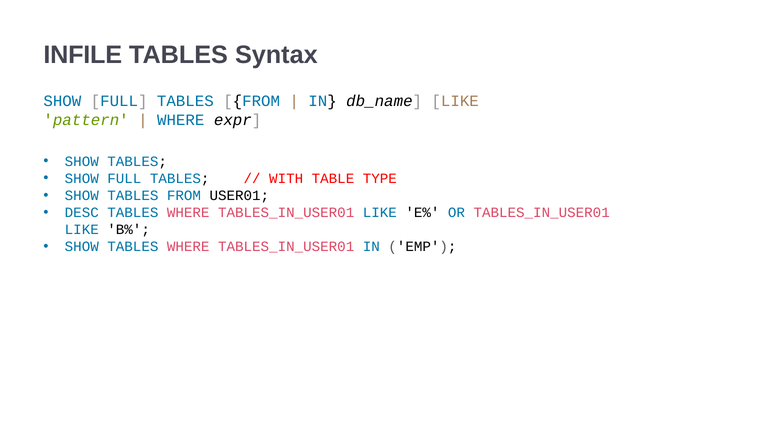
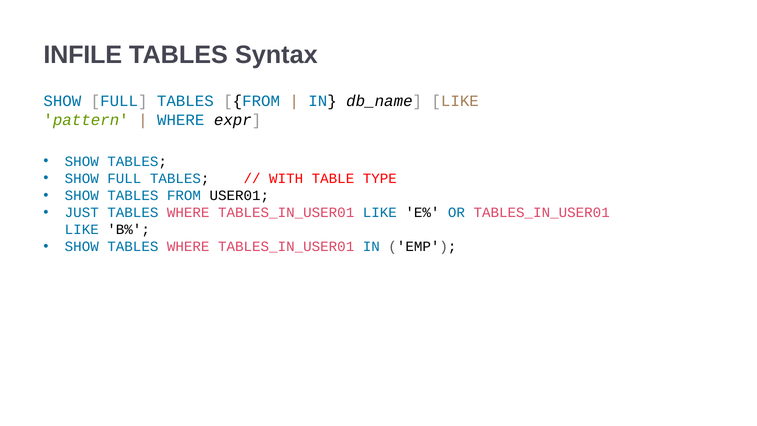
DESC: DESC -> JUST (82, 213)
